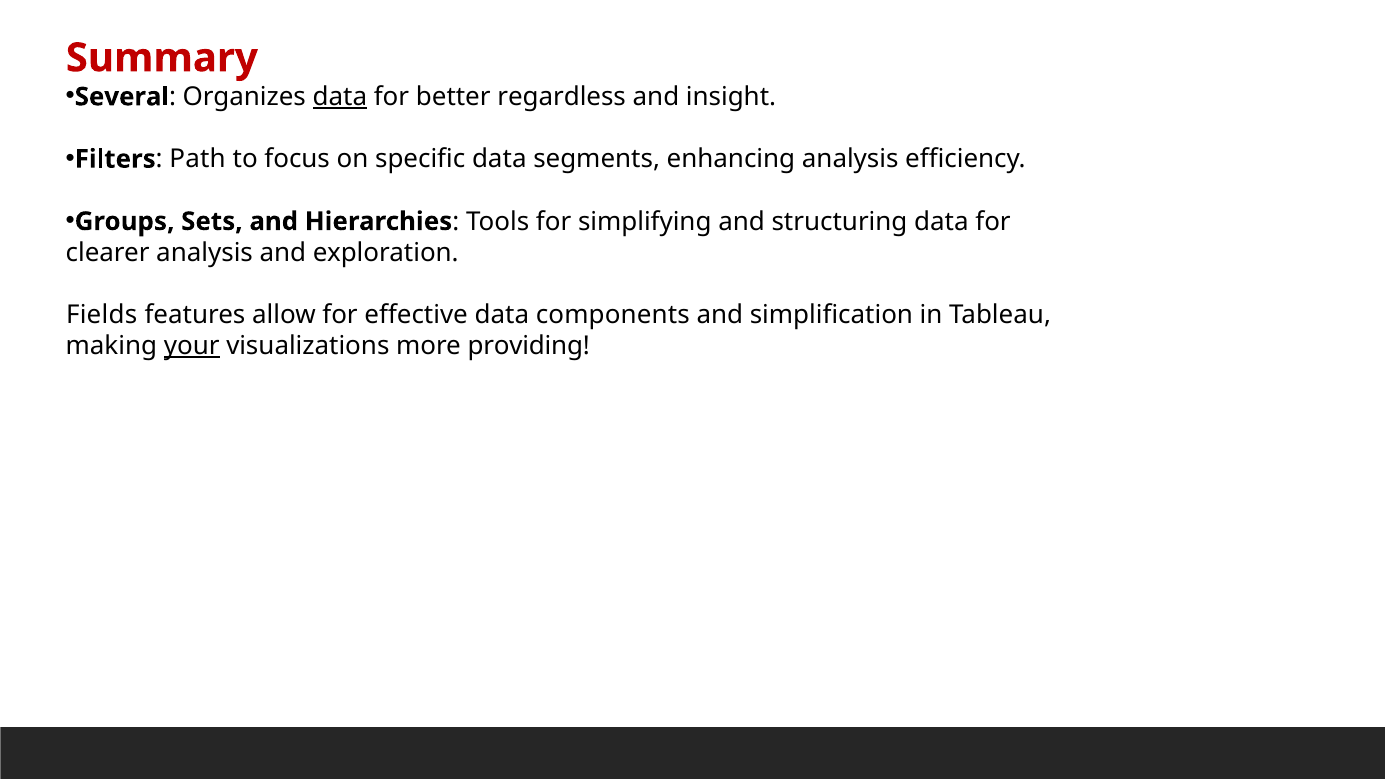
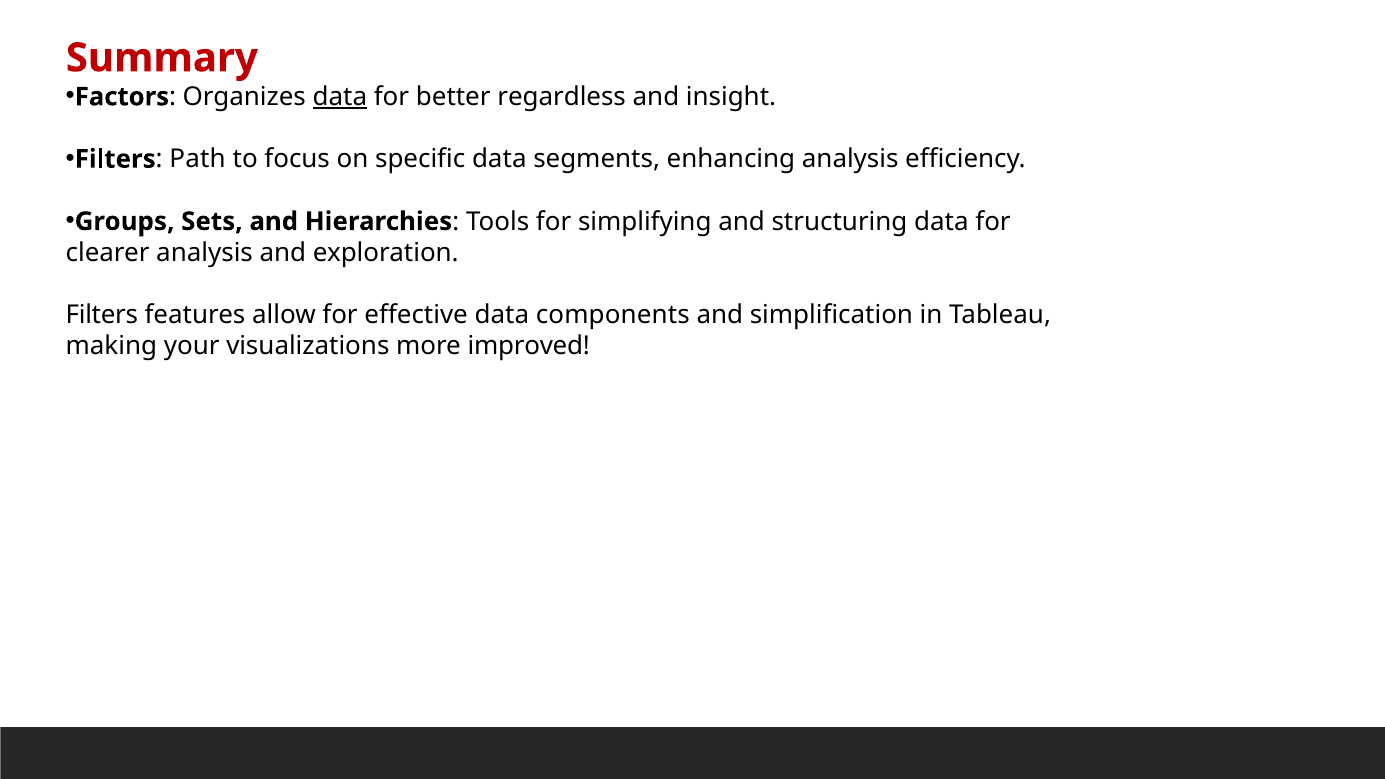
Several: Several -> Factors (122, 97)
Fields: Fields -> Filters (102, 315)
your underline: present -> none (192, 346)
providing: providing -> improved (529, 346)
